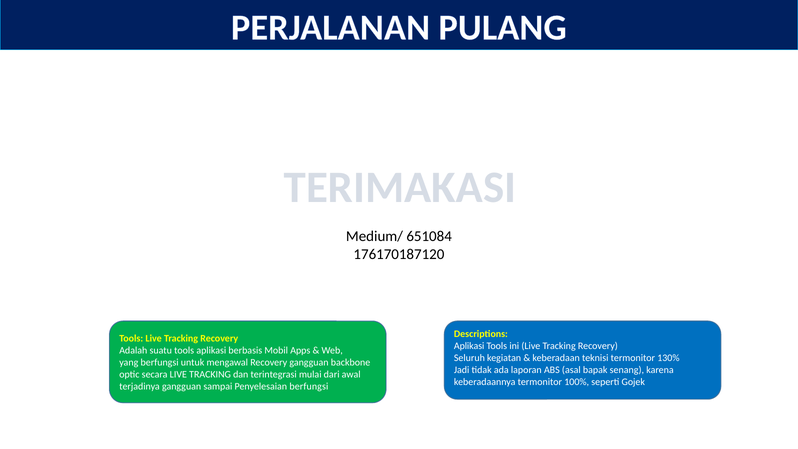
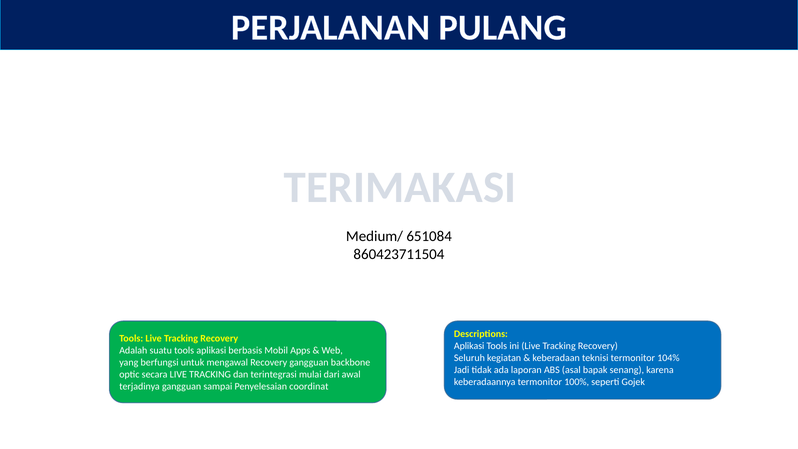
176170187120: 176170187120 -> 860423711504 (399, 254)
130%: 130% -> 104% (668, 358)
Penyelesaian berfungsi: berfungsi -> coordinat (309, 386)
